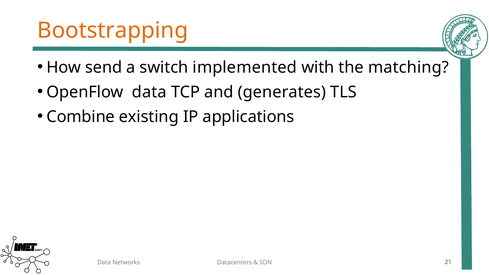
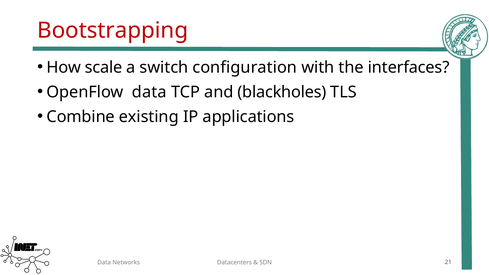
Bootstrapping colour: orange -> red (113, 31)
send: send -> scale (104, 67)
implemented: implemented -> configuration (245, 67)
matching: matching -> interfaces (409, 67)
generates: generates -> blackholes (282, 92)
